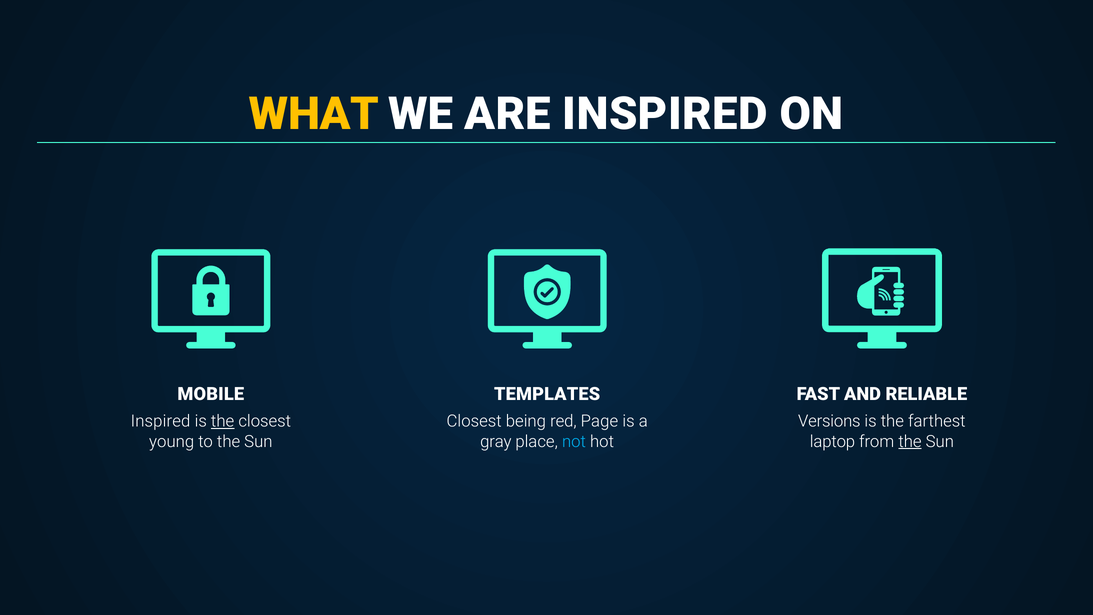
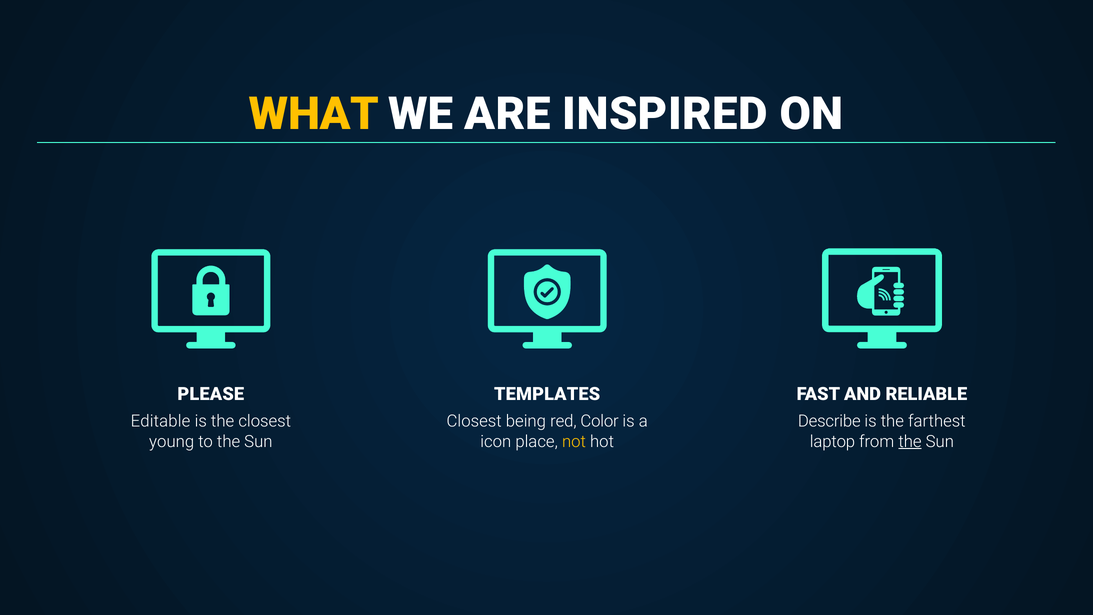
MOBILE: MOBILE -> PLEASE (211, 394)
Inspired: Inspired -> Editable (161, 421)
the underline: present -> none (223, 421)
Page: Page -> Color (600, 421)
Versions: Versions -> Describe (829, 421)
gray: gray -> icon (496, 441)
not colour: light blue -> yellow (574, 441)
